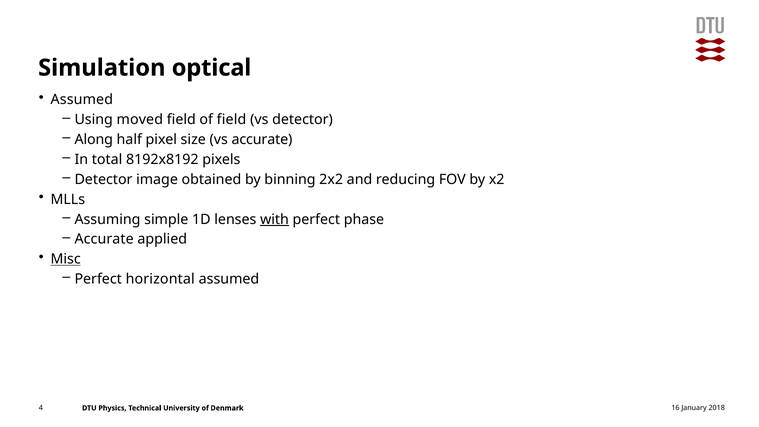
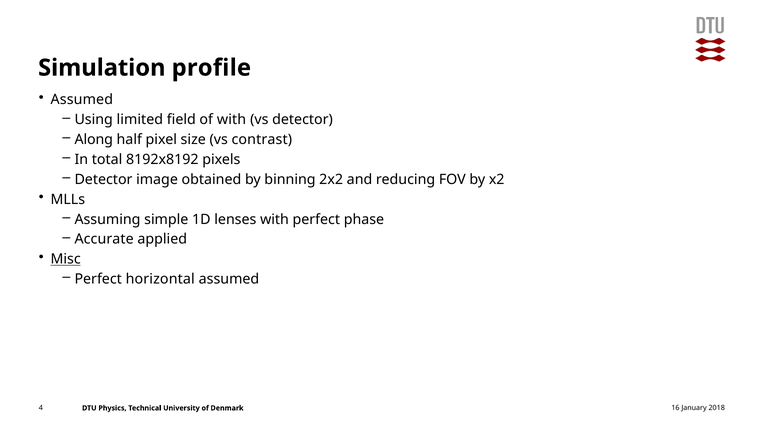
optical: optical -> profile (211, 68)
moved: moved -> limited (140, 120)
of field: field -> with (232, 120)
vs accurate: accurate -> contrast (262, 140)
with underline: present -> none (274, 219)
